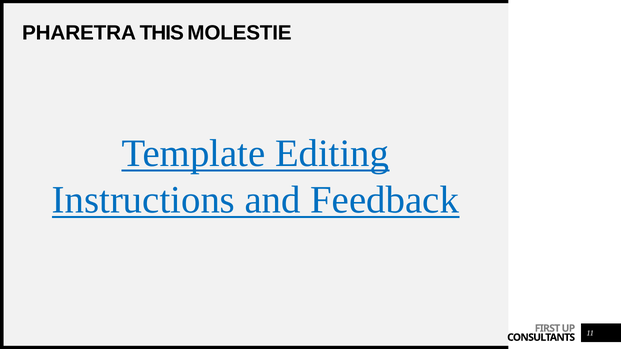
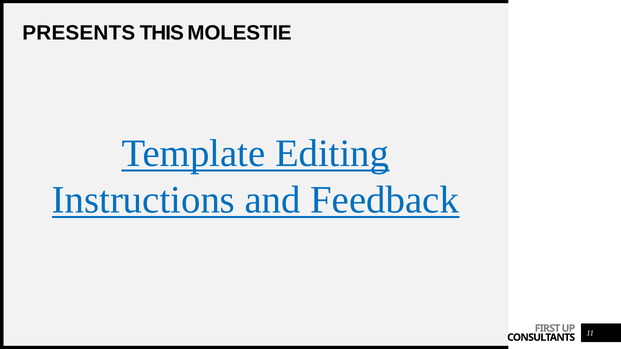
PHARETRA: PHARETRA -> PRESENTS (79, 33)
